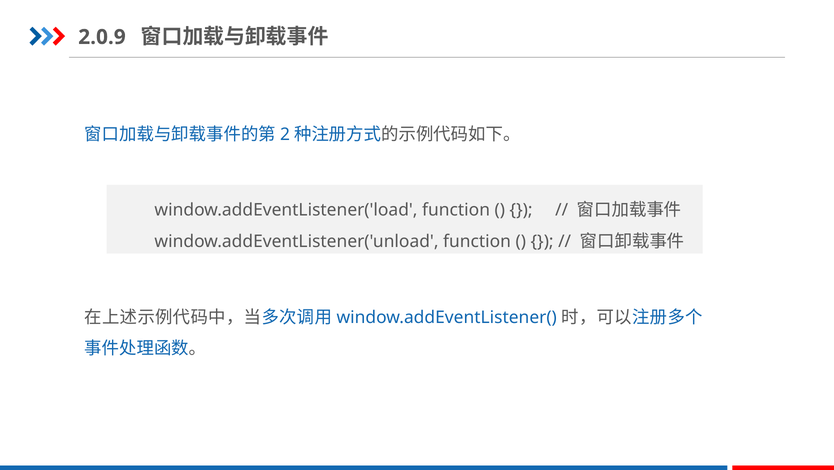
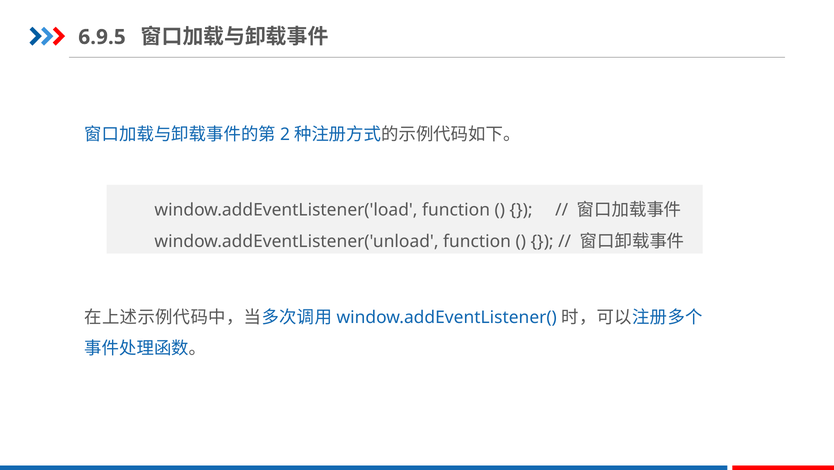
2.0.9: 2.0.9 -> 6.9.5 (102, 37)
